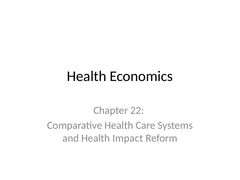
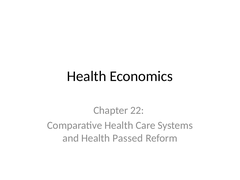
Impact: Impact -> Passed (128, 138)
